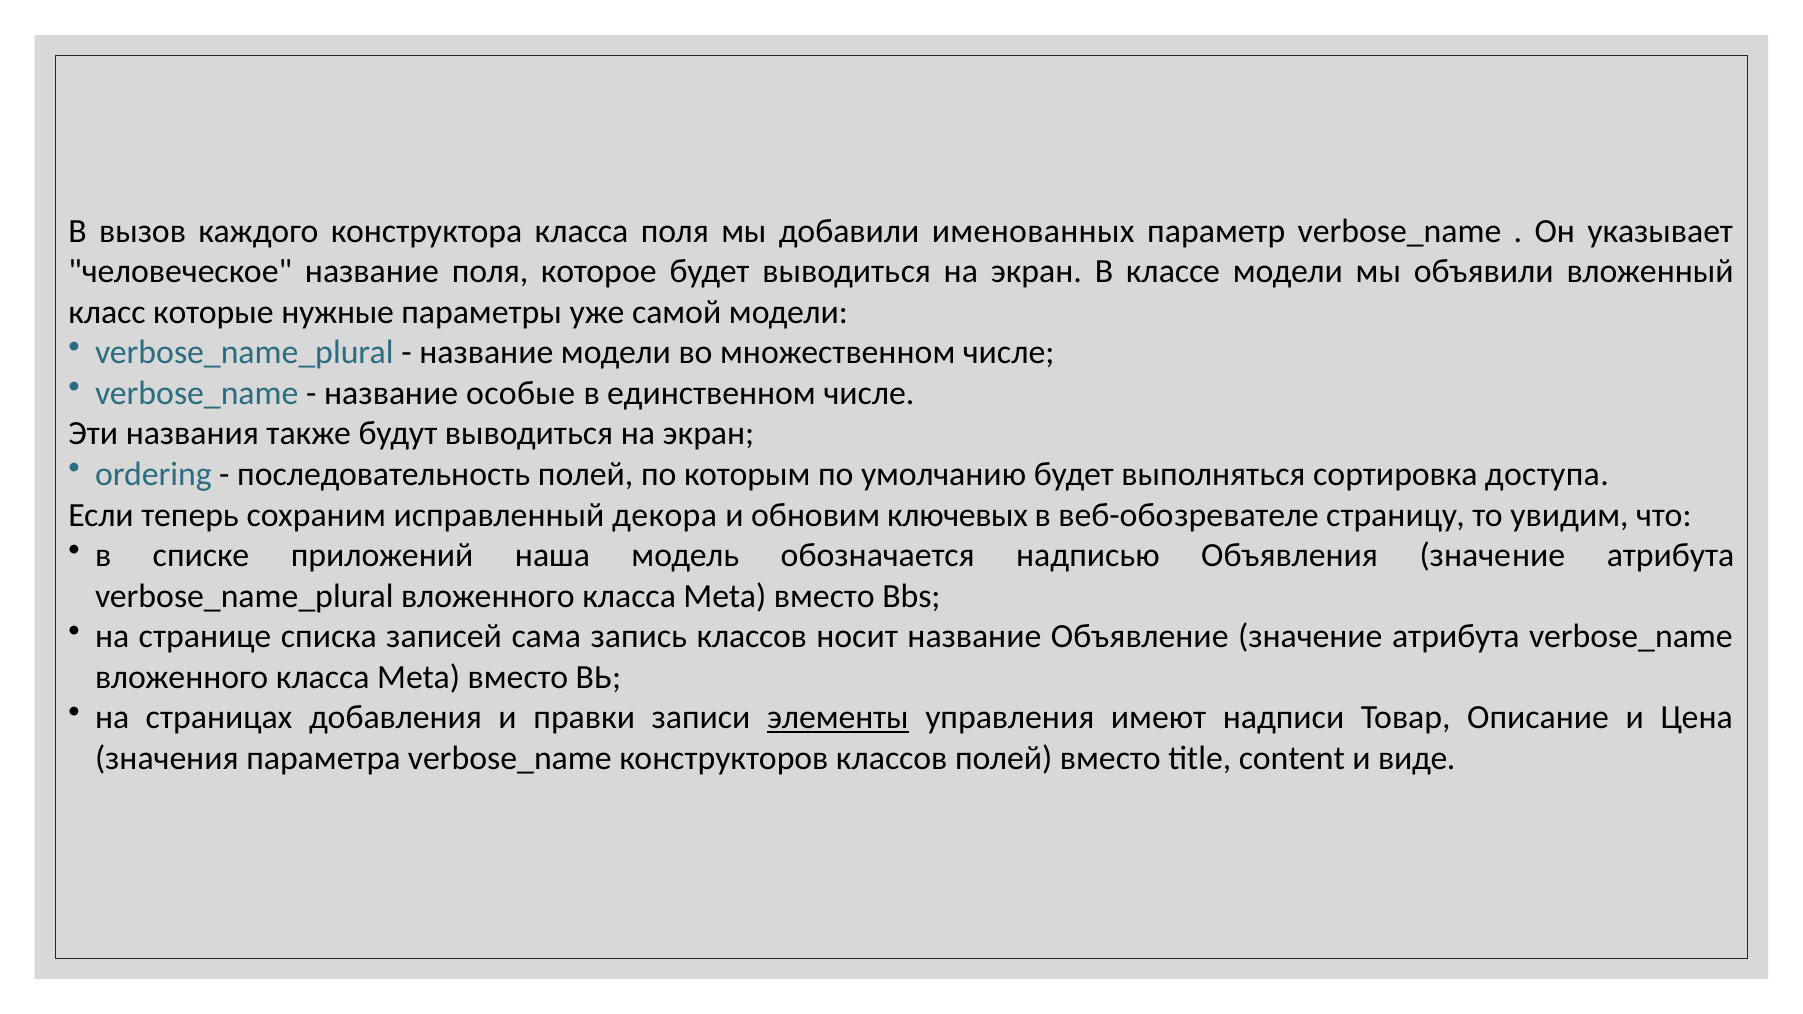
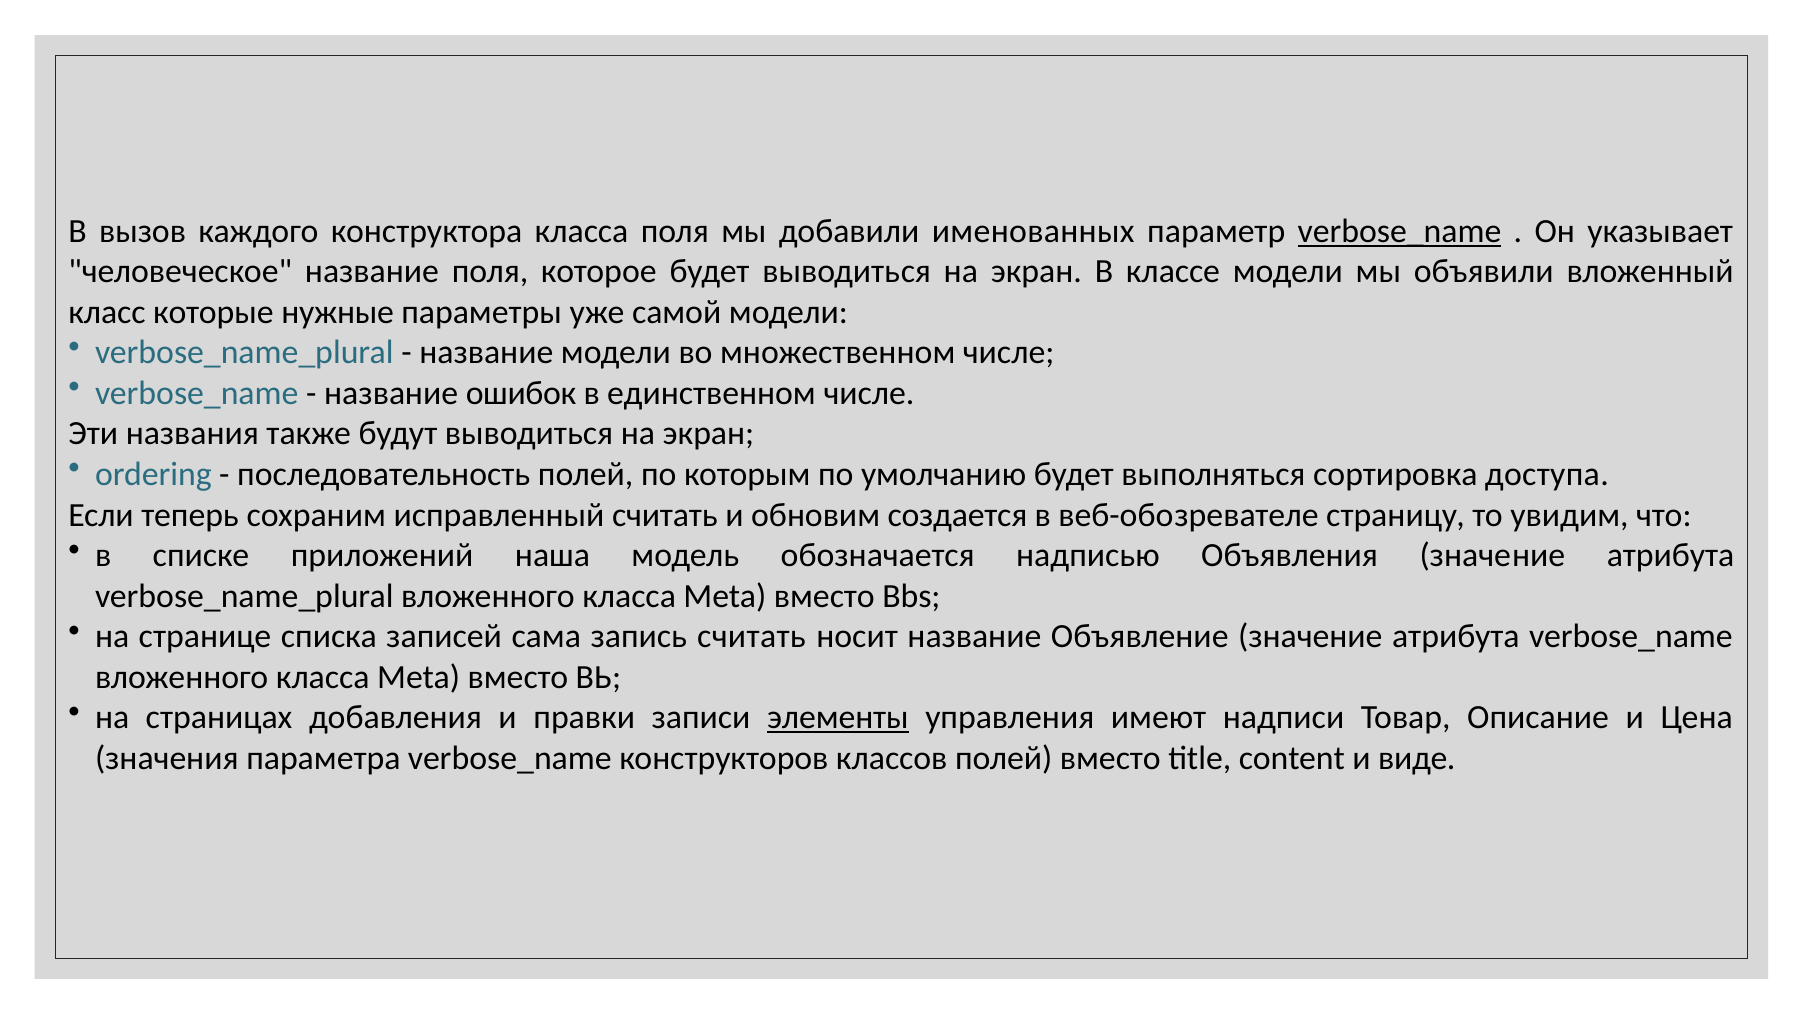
verbose_name underline: none -> present (1400, 231)
особые: особые -> ошибок (521, 393)
исправленный декора: декора -> считать (665, 515)
ключевых: ключевых -> создается (957, 515)
запись классов: классов -> считать (752, 637)
